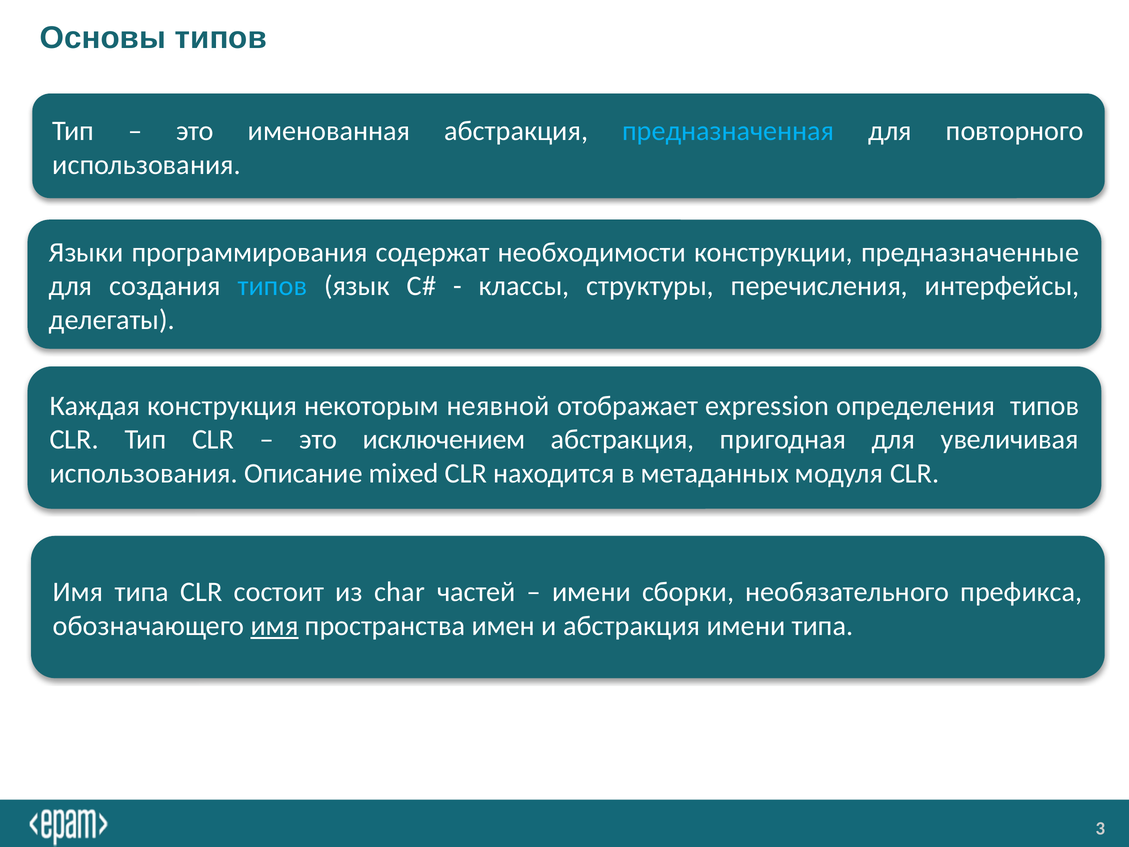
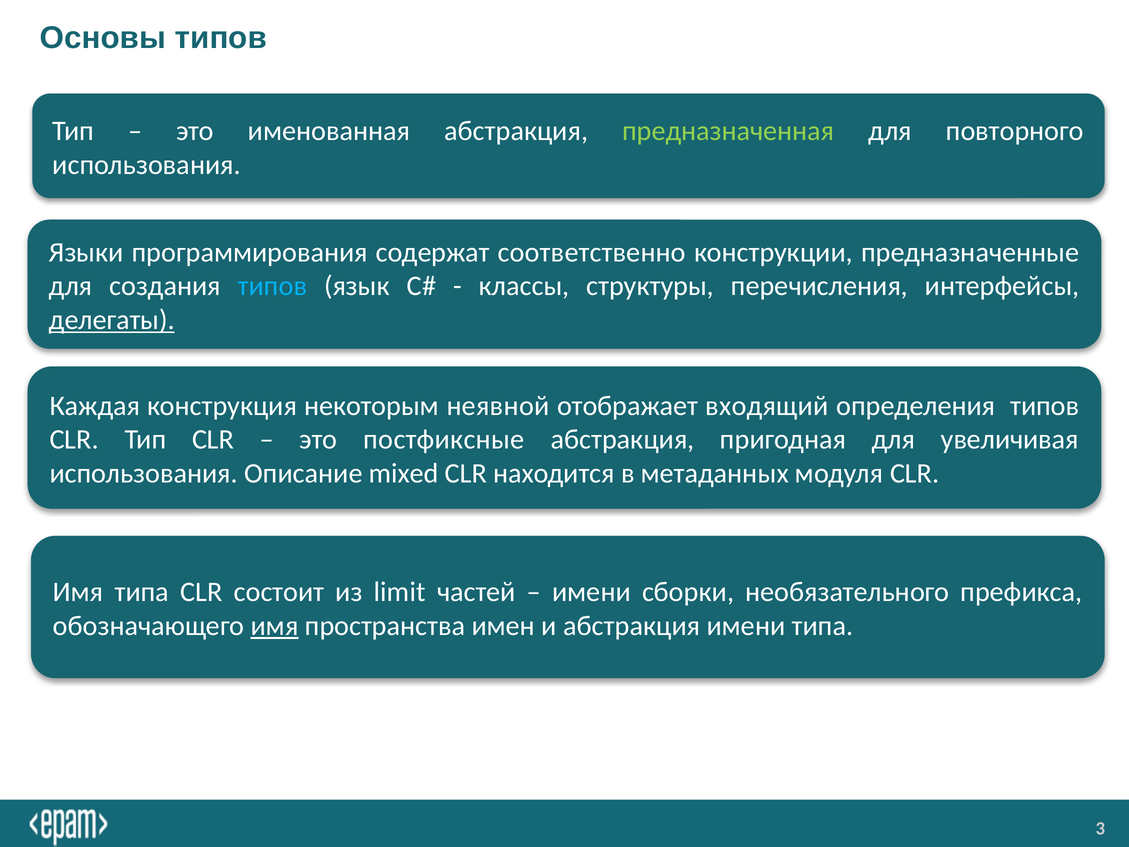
предназначенная colour: light blue -> light green (728, 131)
необходимости: необходимости -> соответственно (592, 252)
делегаты underline: none -> present (112, 320)
expression: expression -> входящий (767, 406)
исключением: исключением -> постфиксные (444, 439)
char: char -> limit (400, 592)
